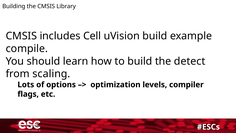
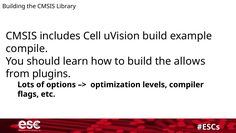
detect: detect -> allows (190, 61)
scaling: scaling -> plugins (51, 74)
